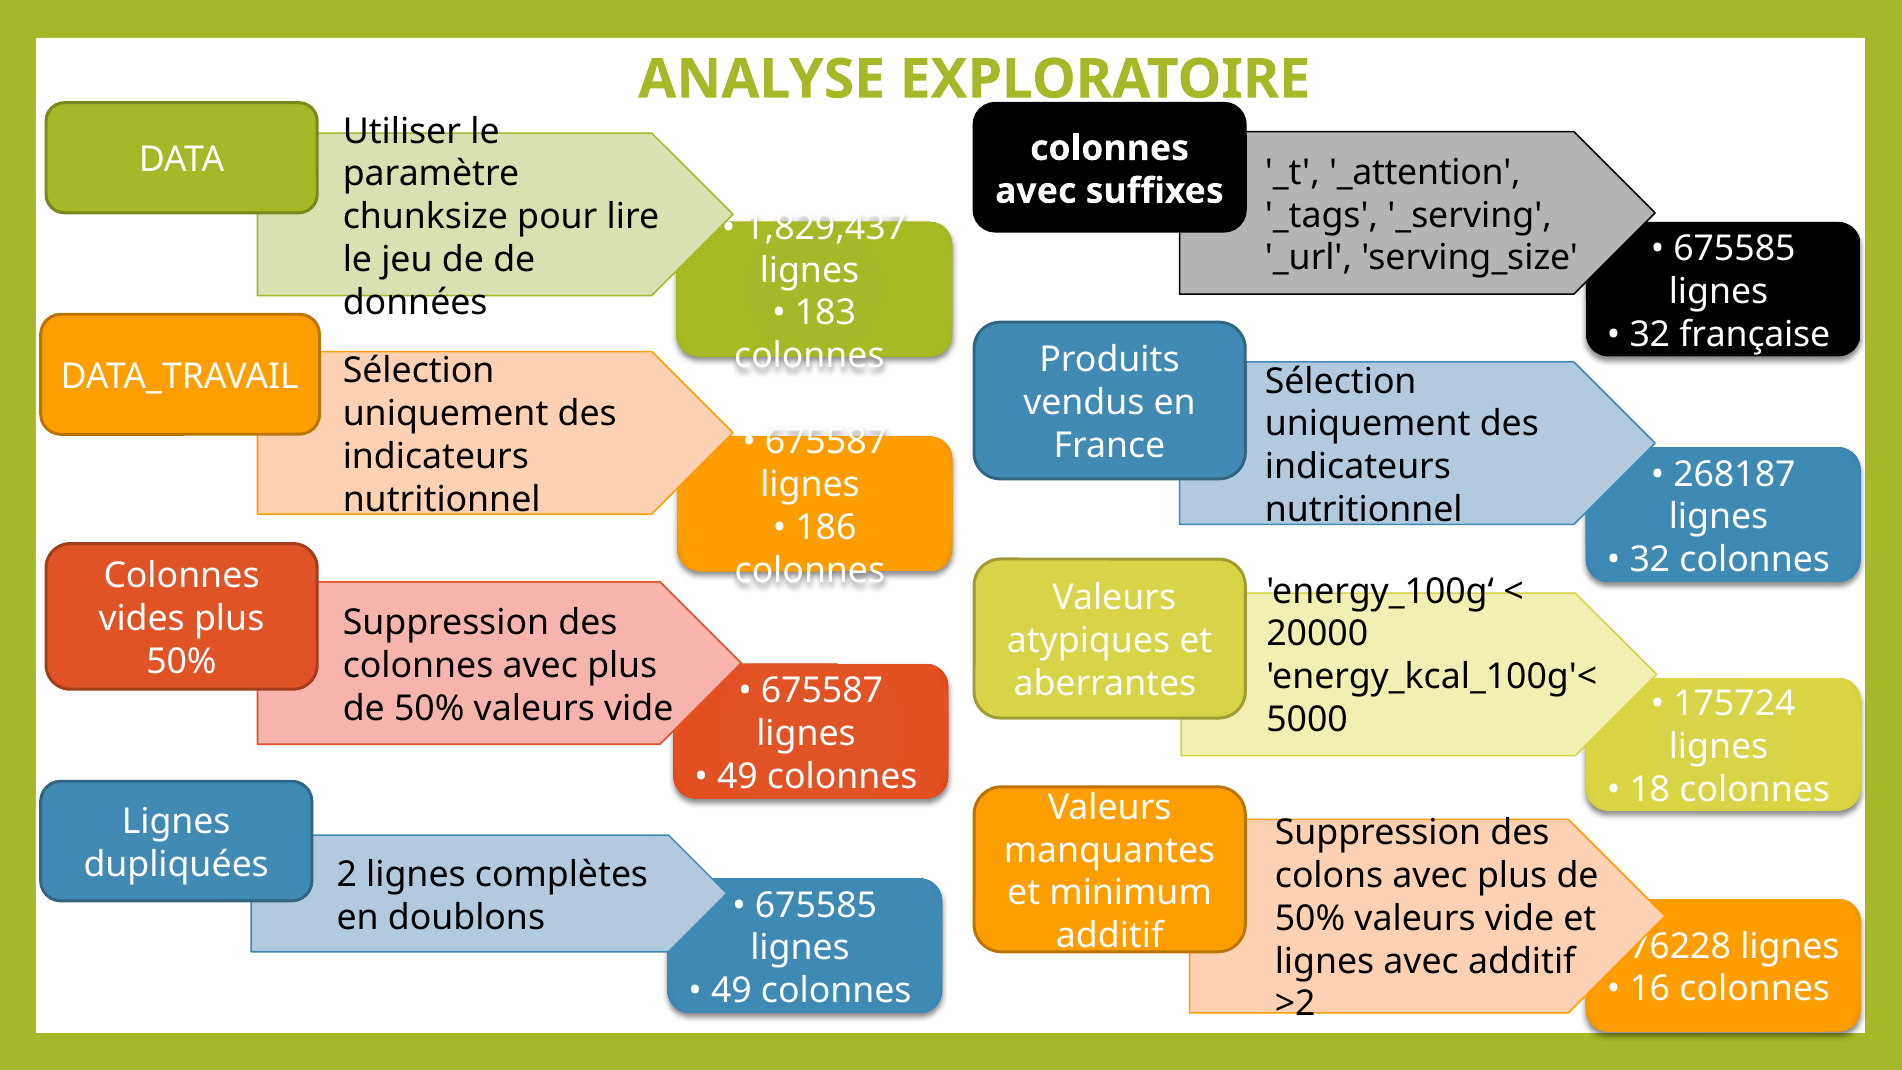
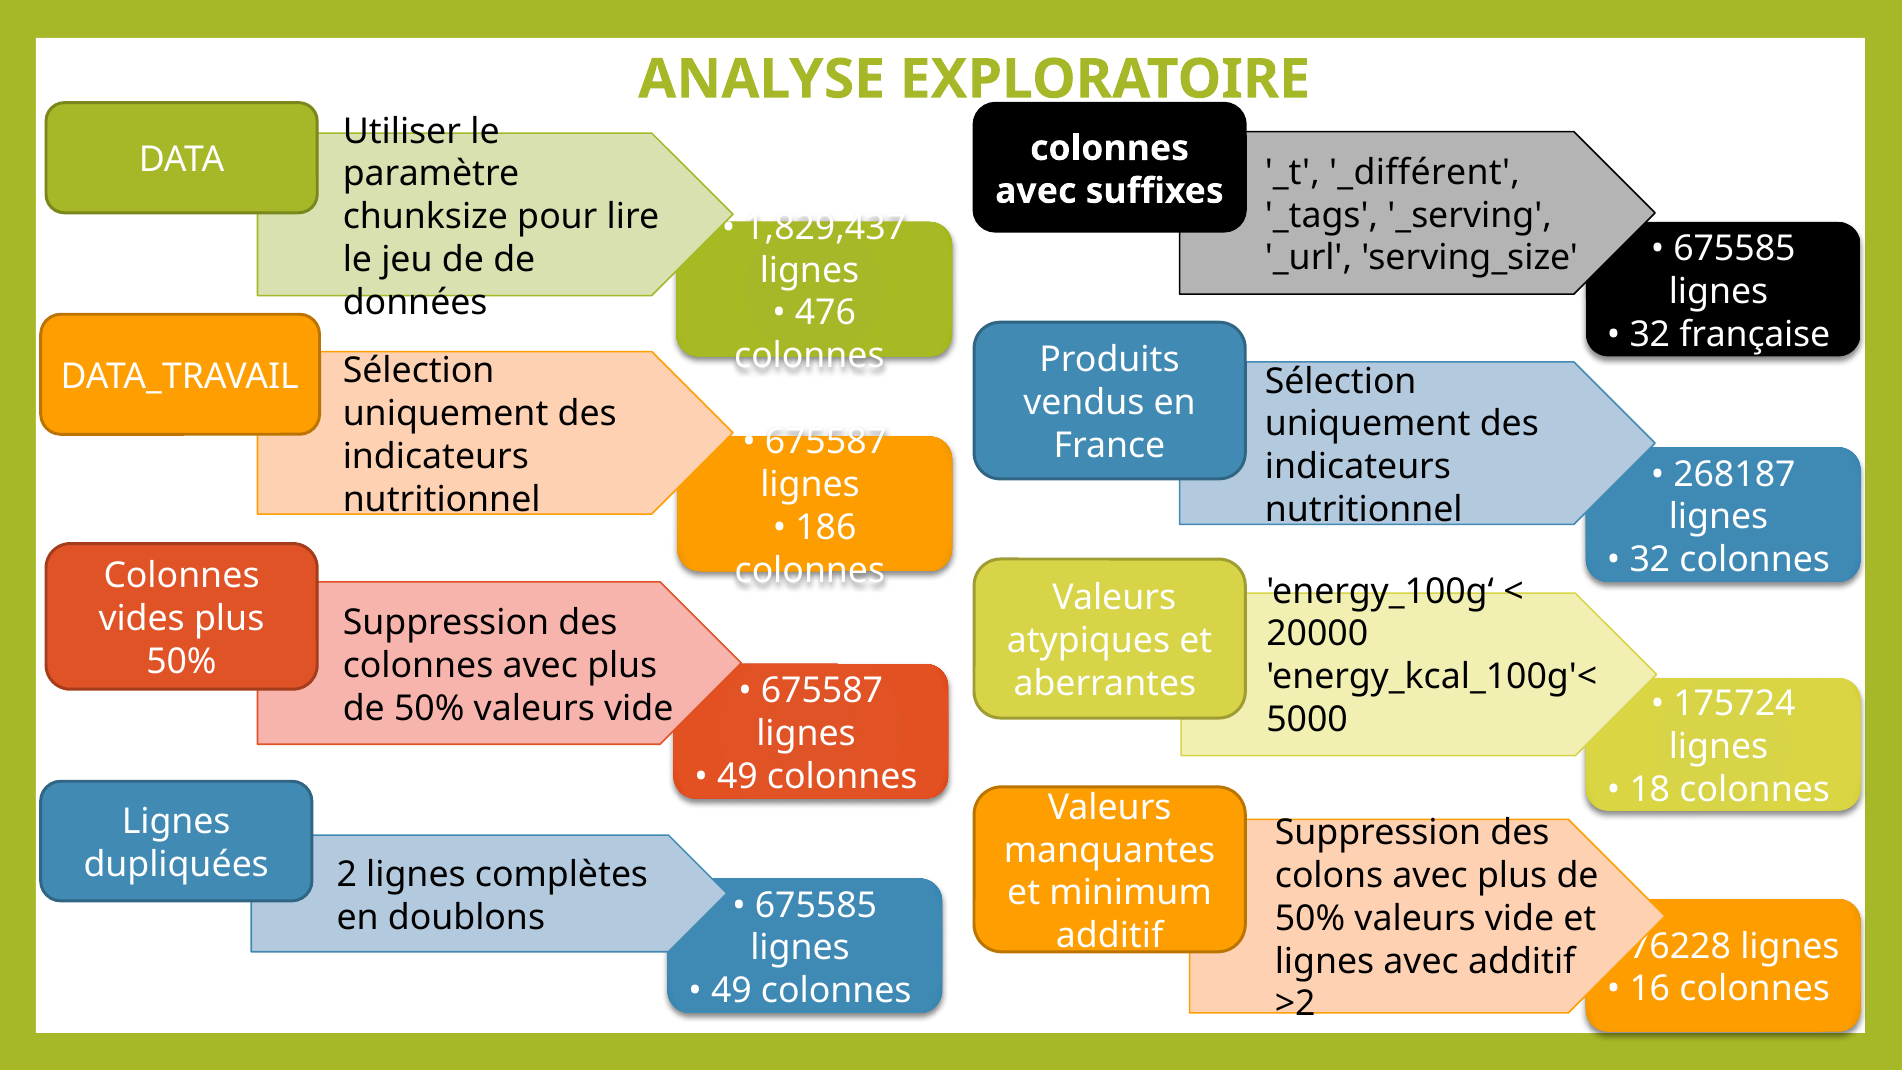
_attention: _attention -> _différent (1425, 173)
183: 183 -> 476 (825, 313)
